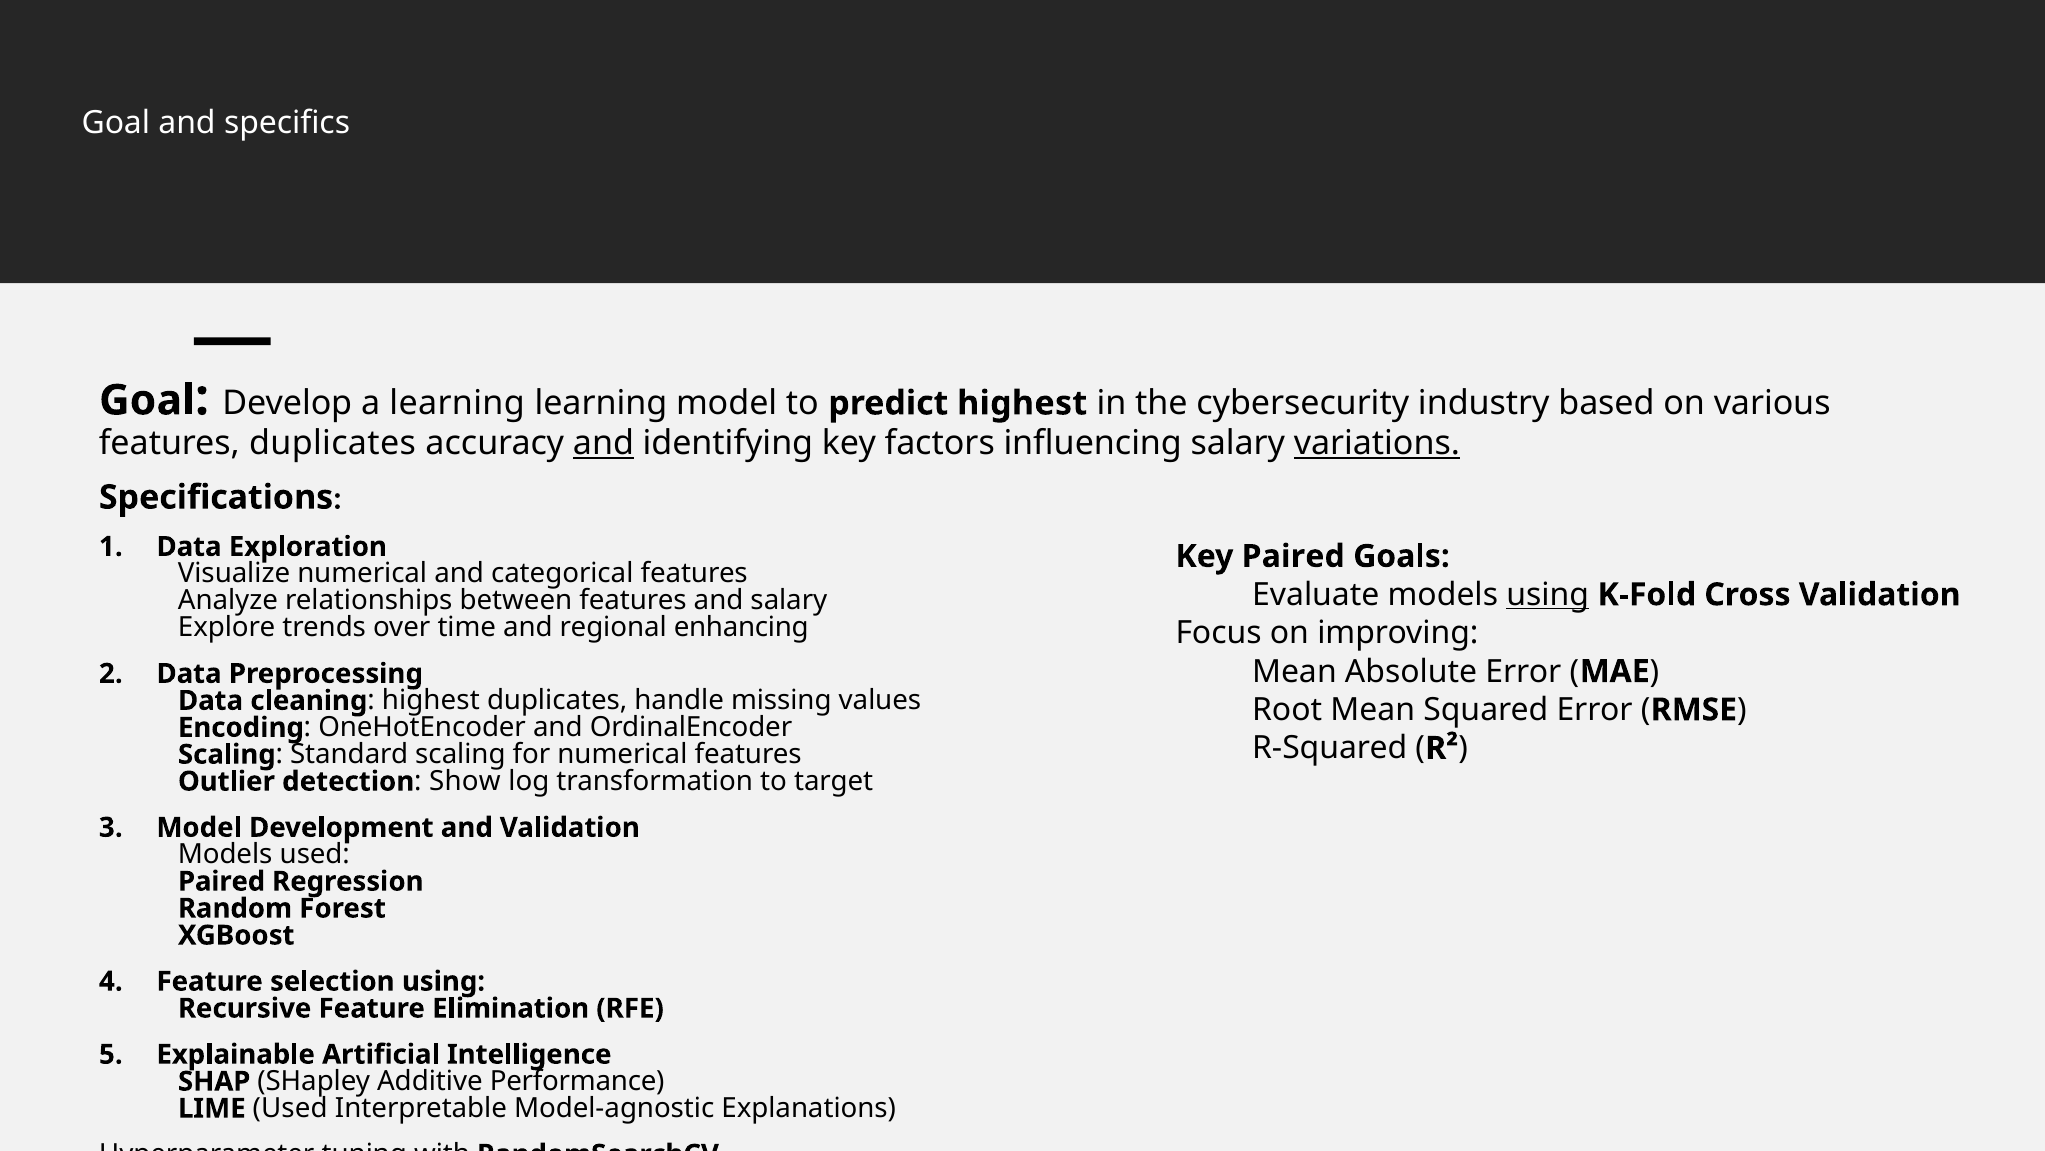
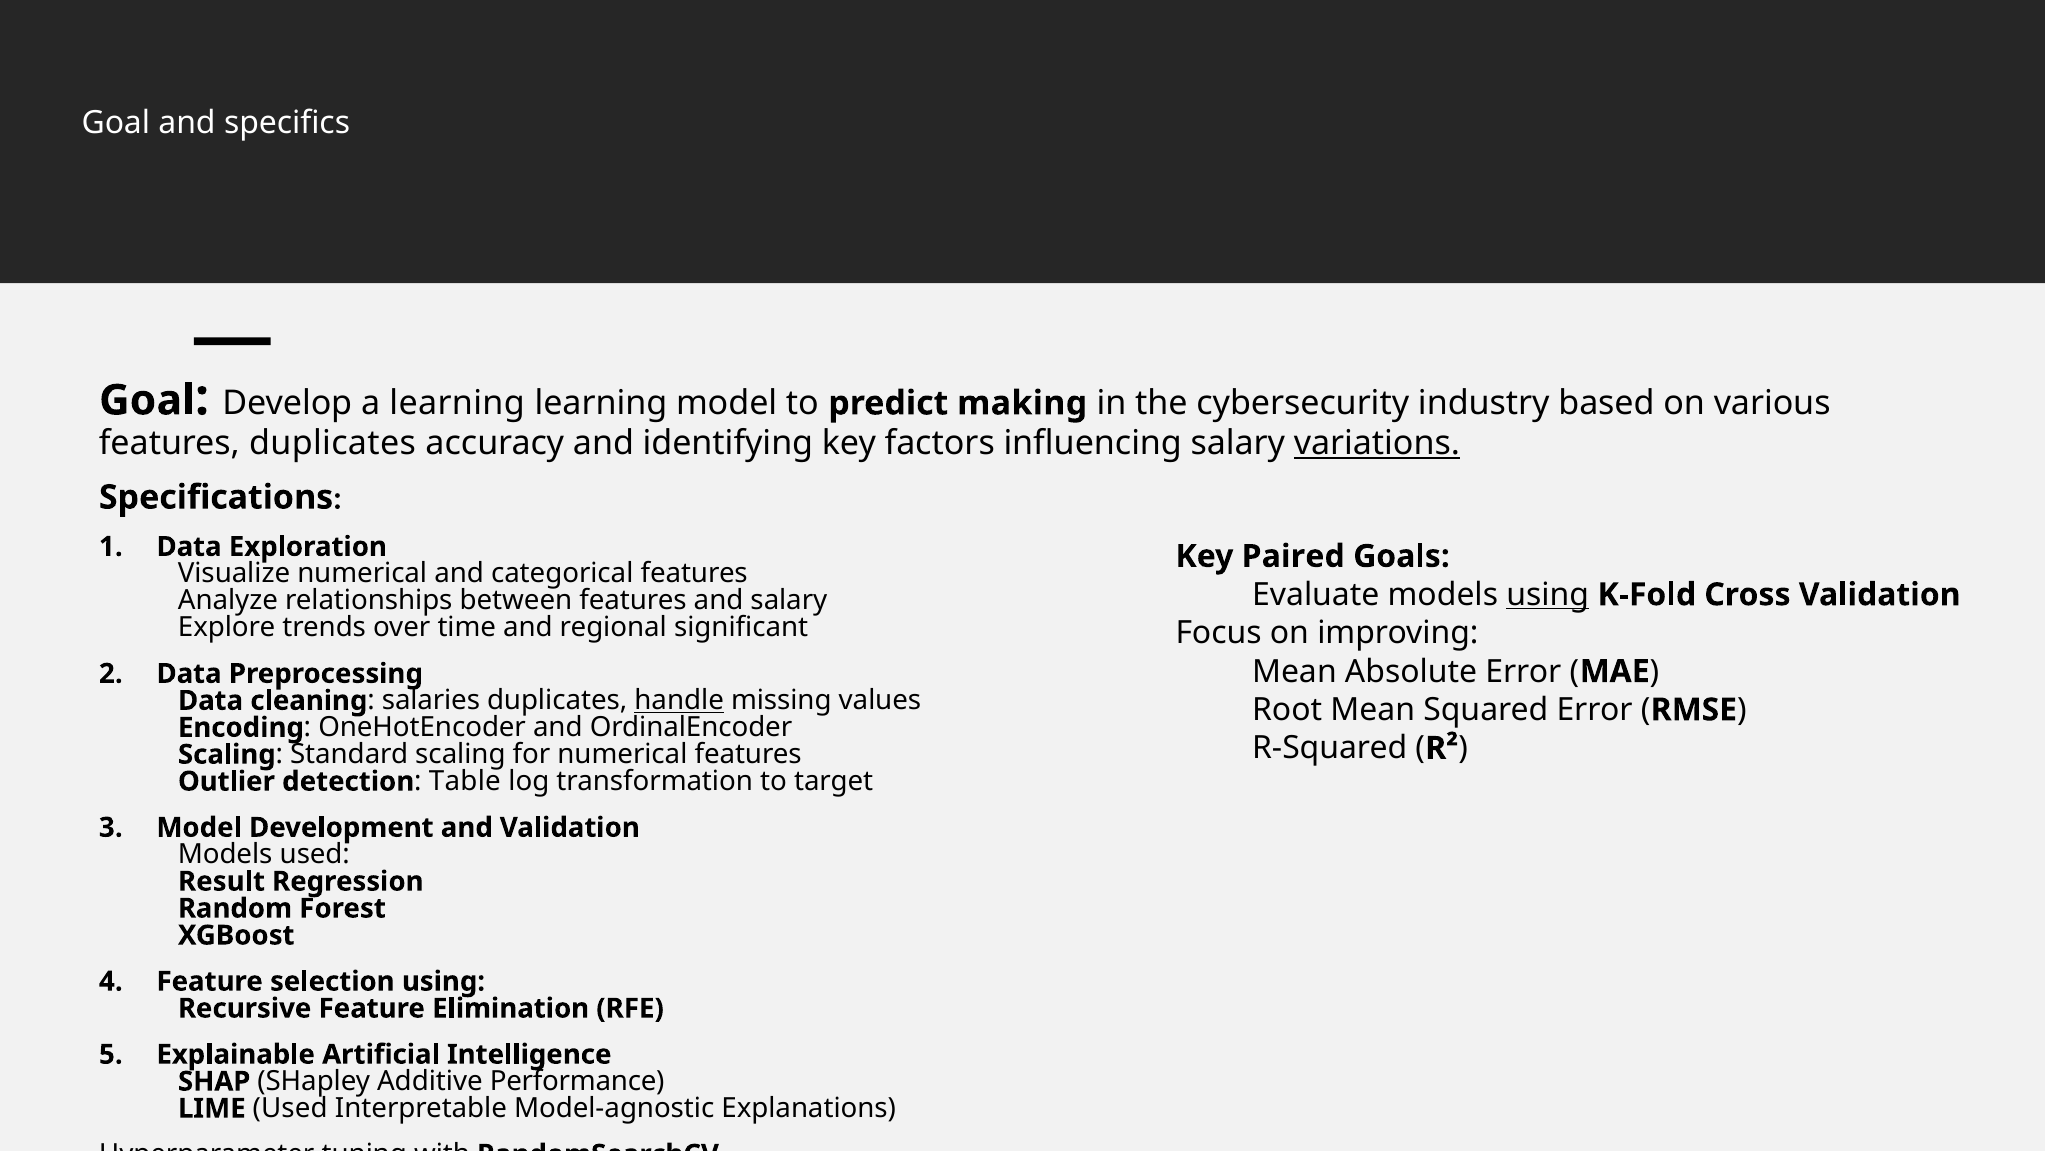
predict highest: highest -> making (1022, 403)
and underline: present -> none (603, 443)
enhancing: enhancing -> significant (741, 627)
cleaning highest: highest -> salaries (431, 700)
handle underline: none -> present (679, 700)
Show: Show -> Table (465, 781)
Paired: Paired -> Result (221, 881)
